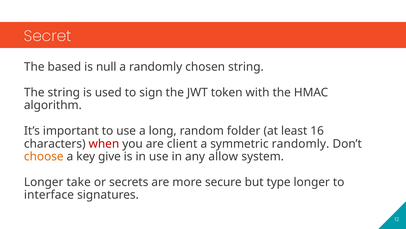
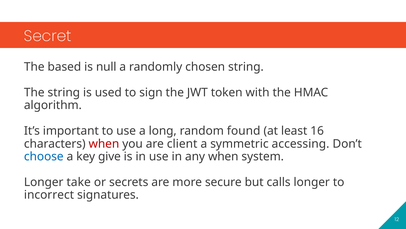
folder: folder -> found (244, 131)
symmetric randomly: randomly -> accessing (301, 143)
choose colour: orange -> blue (44, 156)
any allow: allow -> when (223, 156)
type: type -> calls (279, 182)
interface: interface -> incorrect (49, 195)
